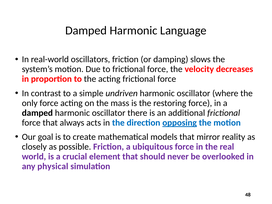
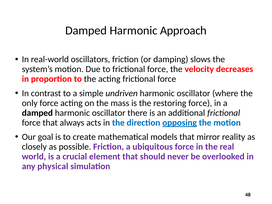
Language: Language -> Approach (183, 30)
